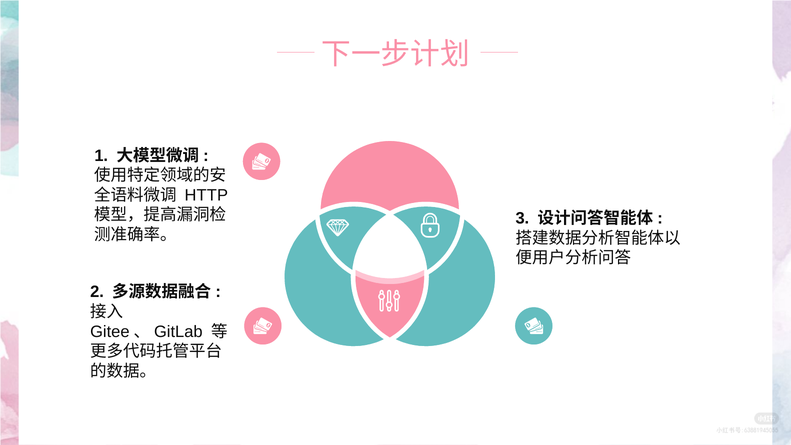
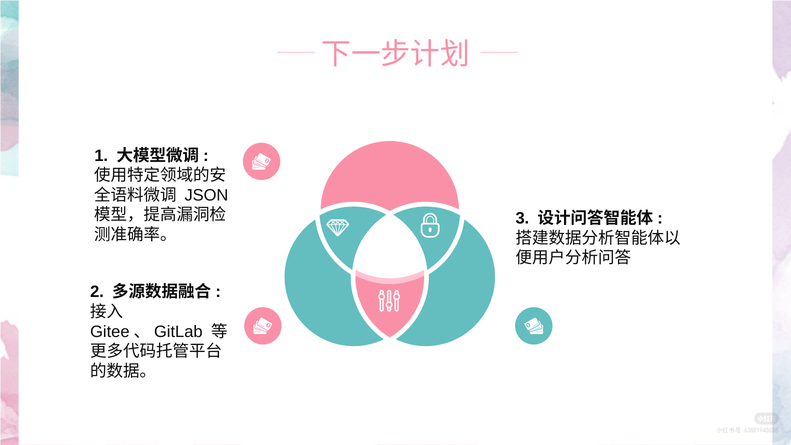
HTTP: HTTP -> JSON (206, 195)
